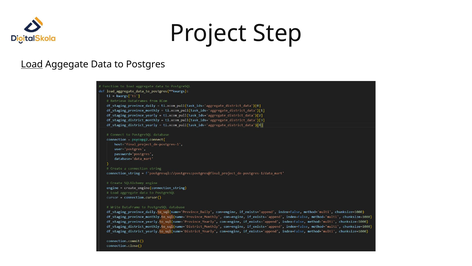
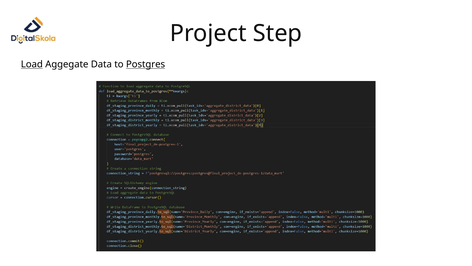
Postgres underline: none -> present (146, 64)
